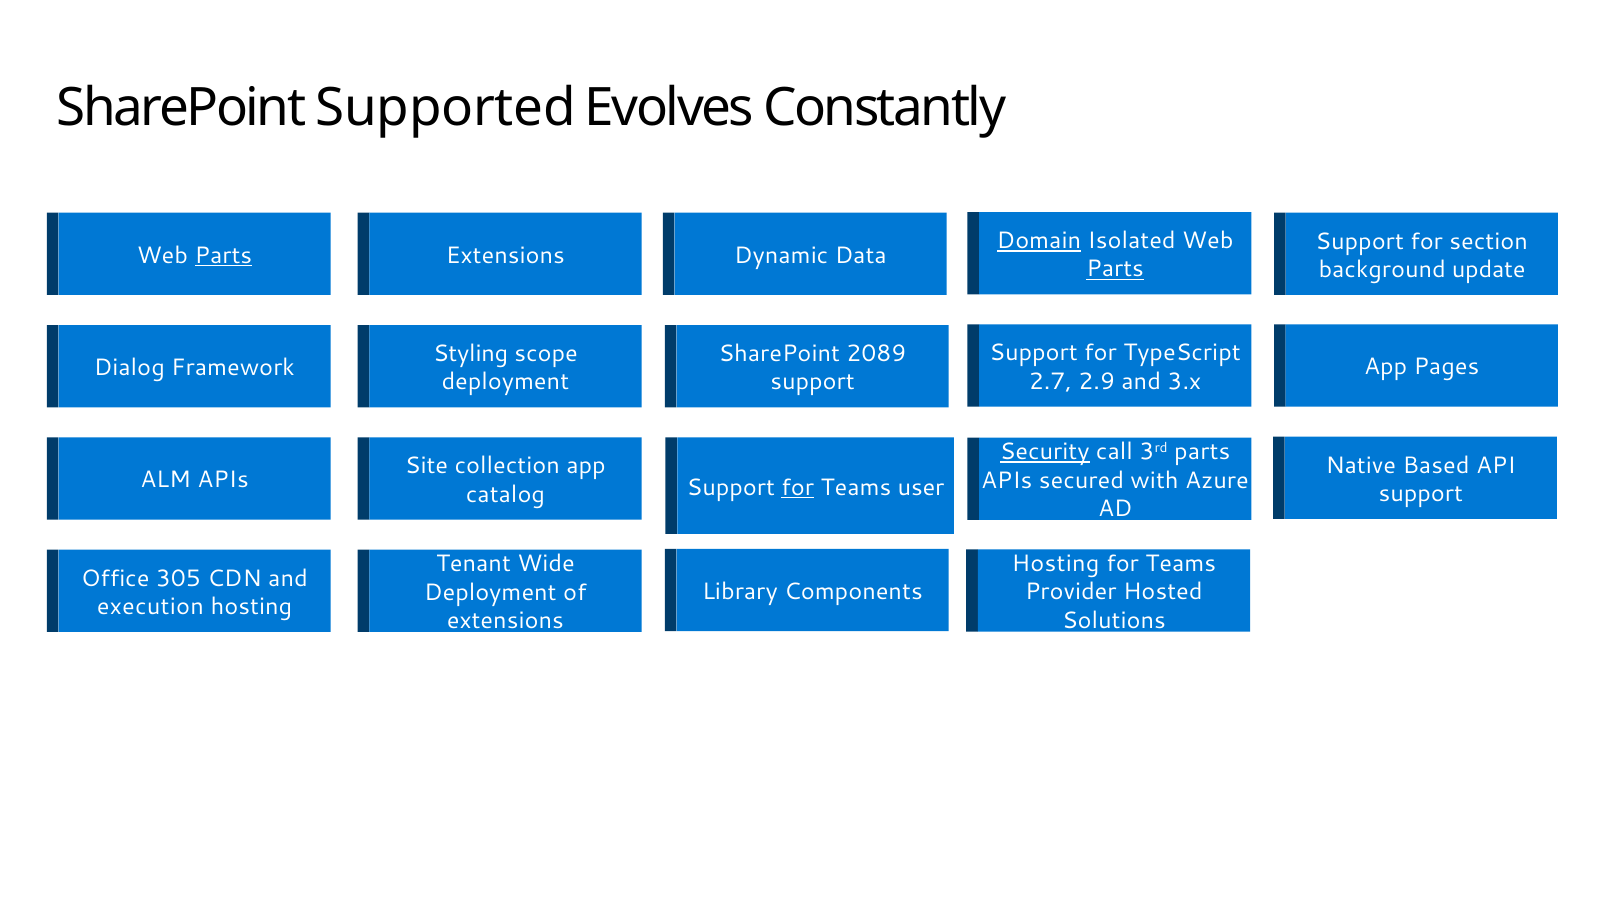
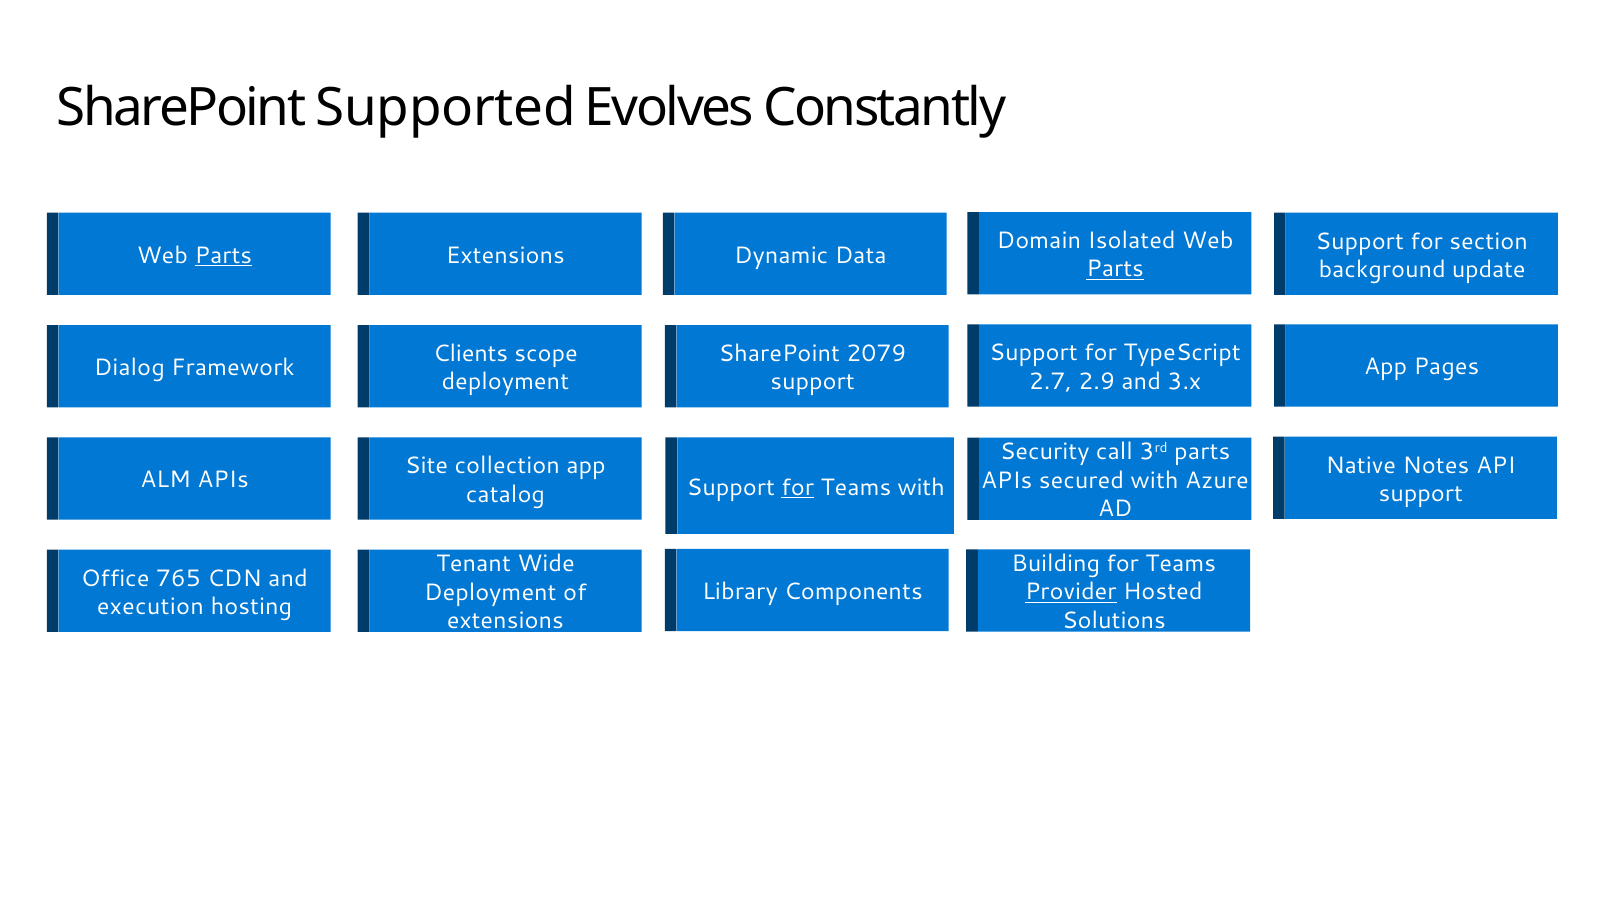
Domain underline: present -> none (1039, 241)
Styling: Styling -> Clients (471, 354)
2089: 2089 -> 2079 (876, 354)
Security underline: present -> none (1045, 452)
Based: Based -> Notes (1436, 465)
Teams user: user -> with (921, 487)
Hosting: Hosting -> Building (1056, 563)
305: 305 -> 765 (178, 578)
Provider underline: none -> present (1071, 592)
